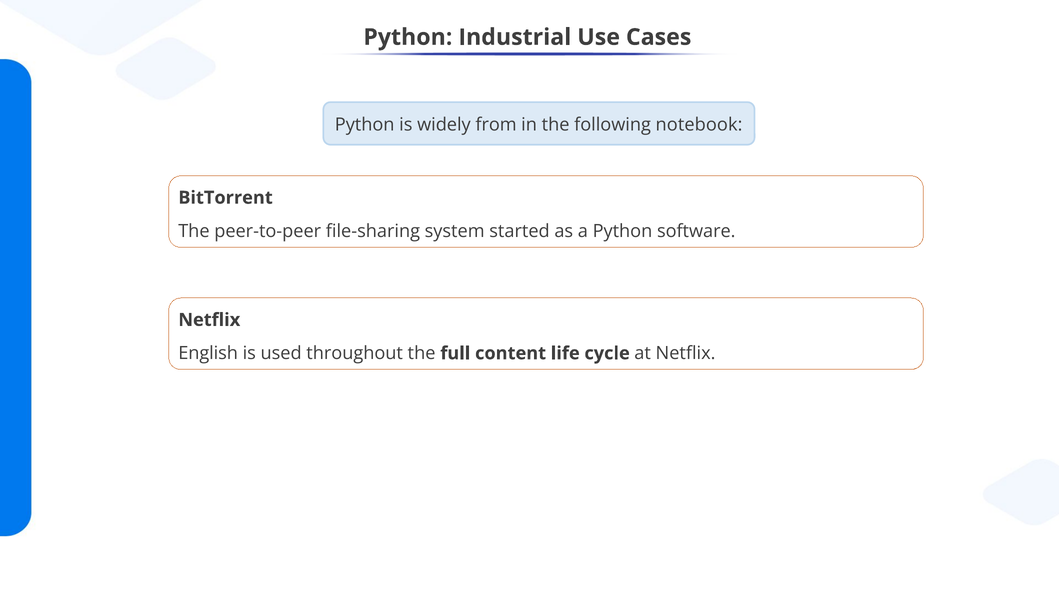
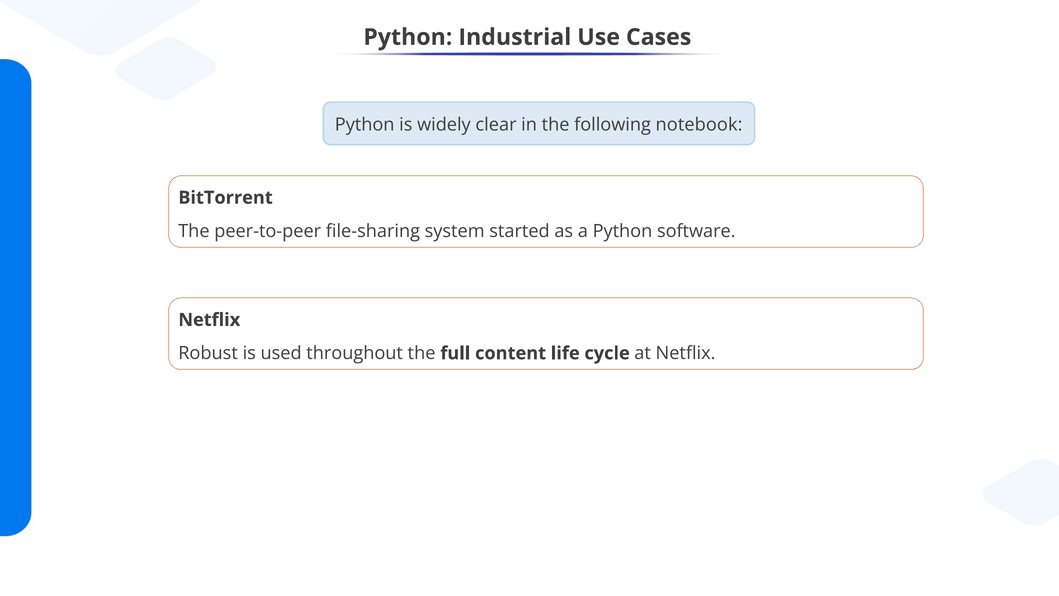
from: from -> clear (496, 125)
English: English -> Robust (208, 353)
